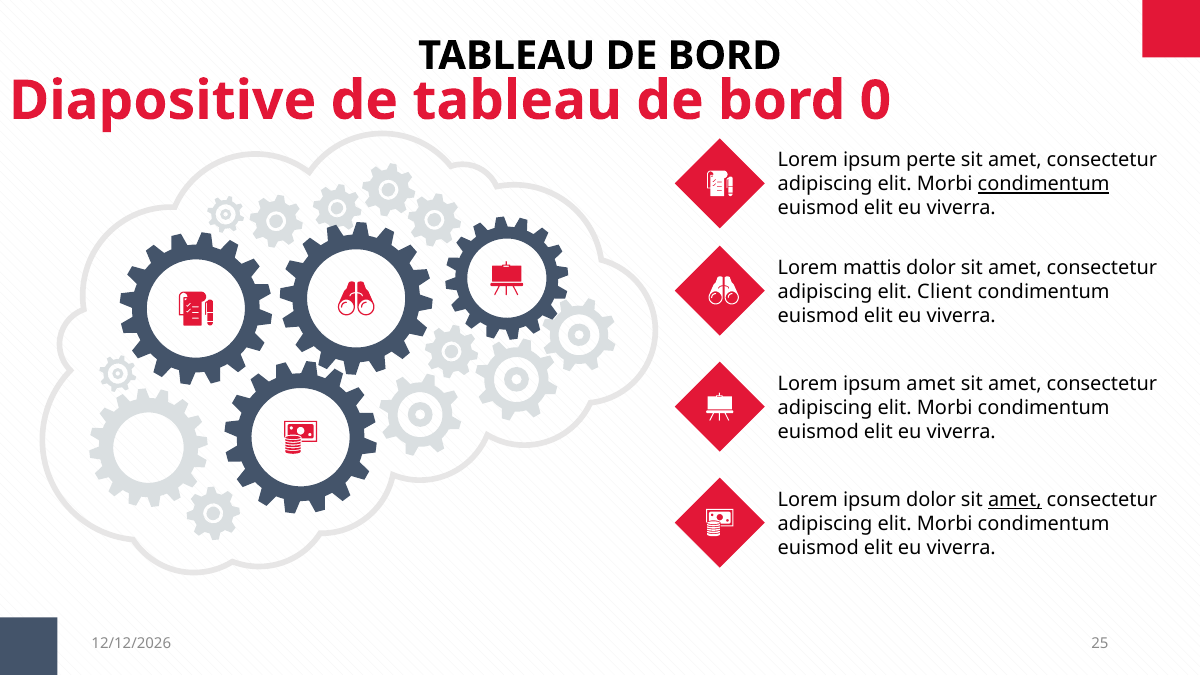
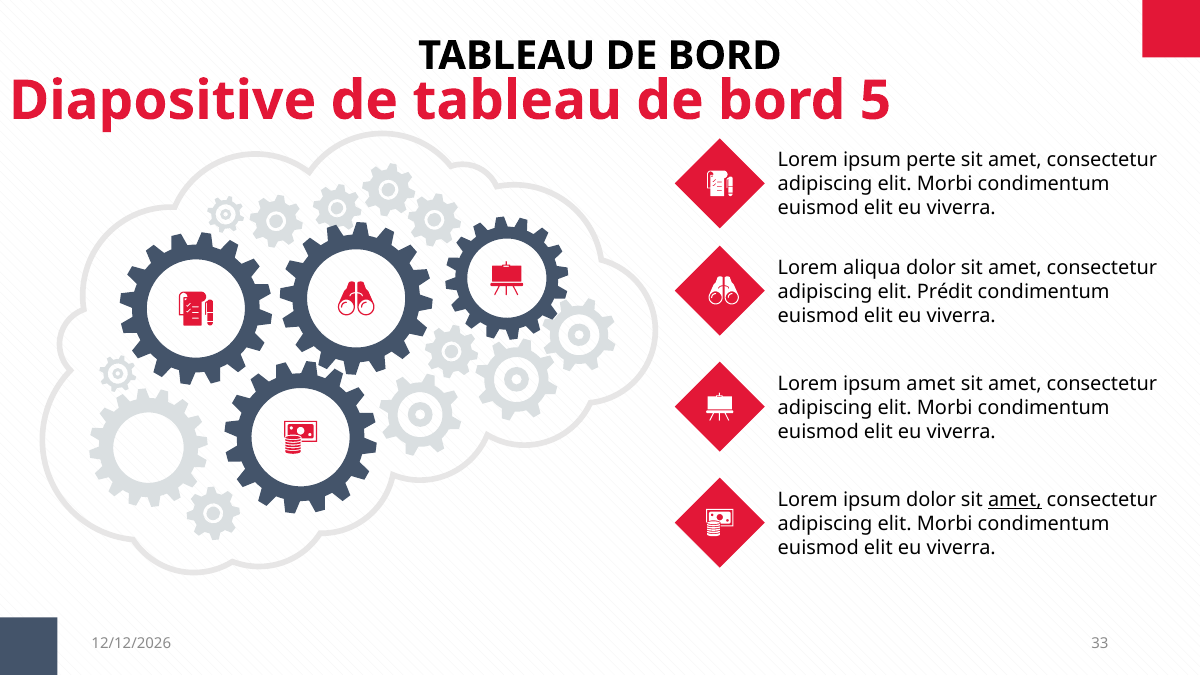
0: 0 -> 5 (875, 101)
condimentum underline: present -> none (1044, 184)
mattis: mattis -> aliqua (872, 268)
Client: Client -> Prédit (945, 292)
25: 25 -> 33 (1100, 643)
